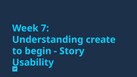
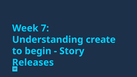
Usability: Usability -> Releases (33, 63)
